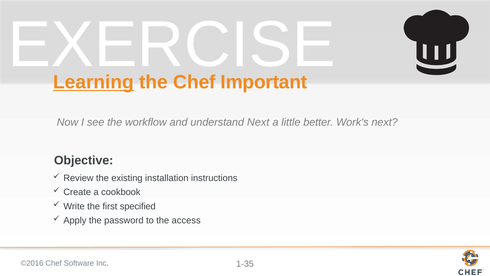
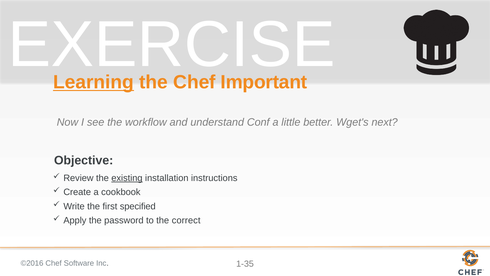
understand Next: Next -> Conf (258, 122)
Work's: Work's -> Wget's (352, 122)
existing underline: none -> present (127, 178)
access: access -> correct (186, 220)
